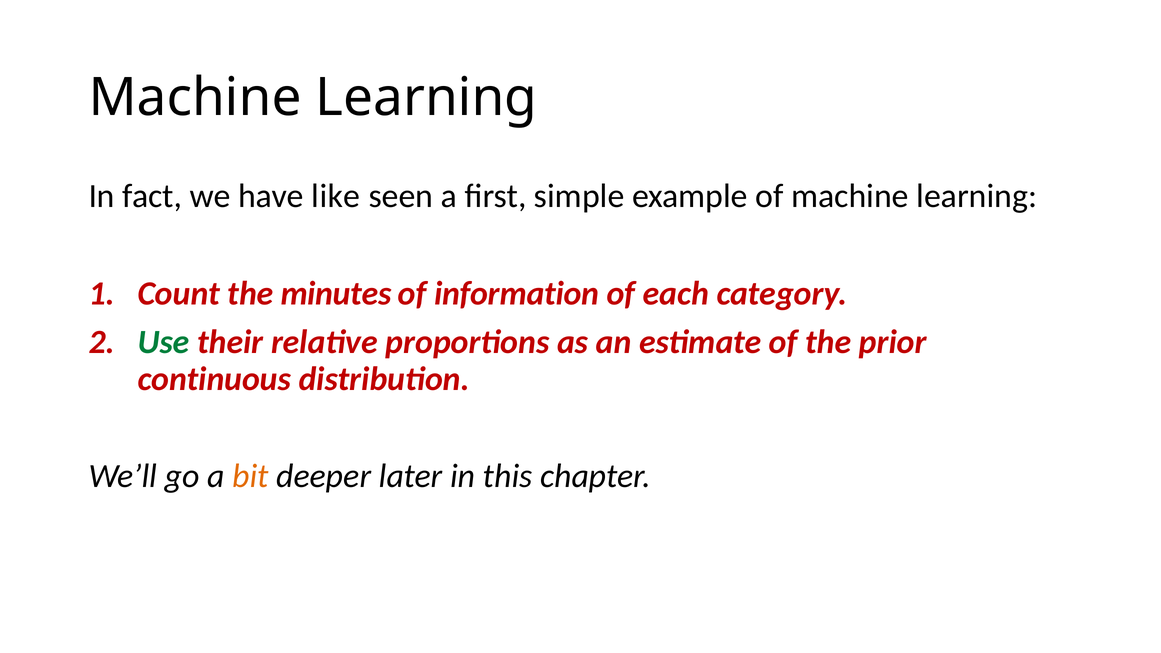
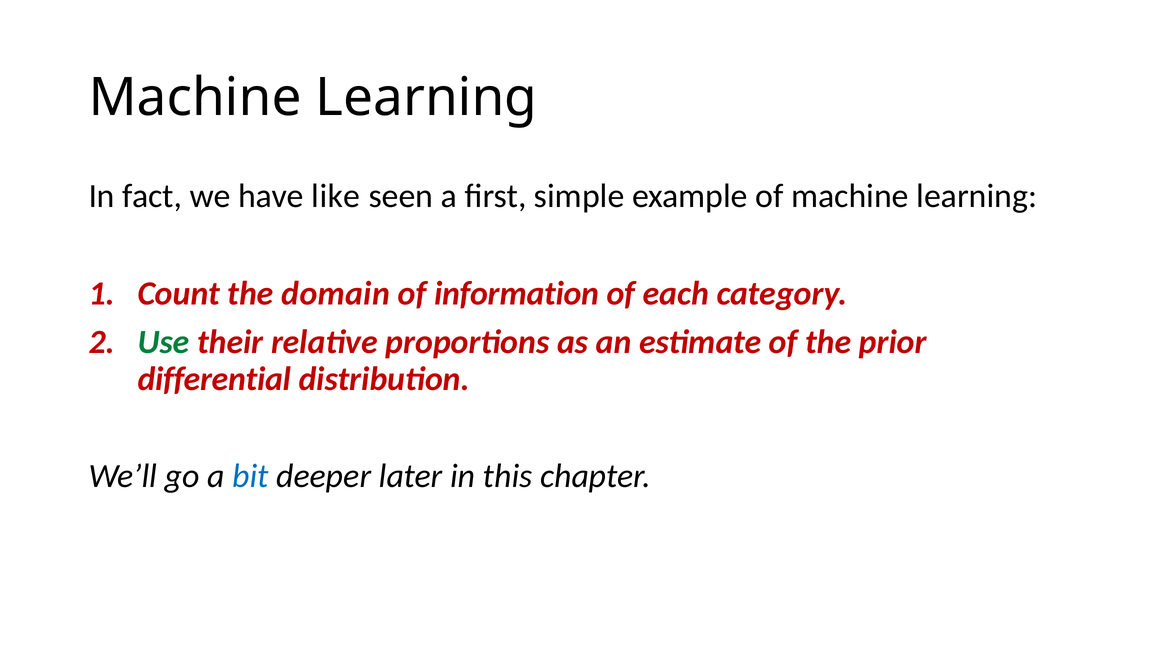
minutes: minutes -> domain (336, 294)
continuous: continuous -> differential (214, 379)
bit colour: orange -> blue (250, 476)
